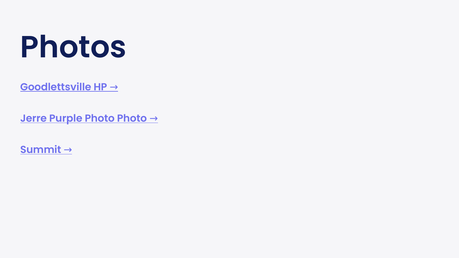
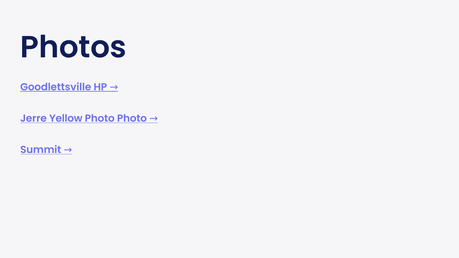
Purple: Purple -> Yellow (66, 118)
